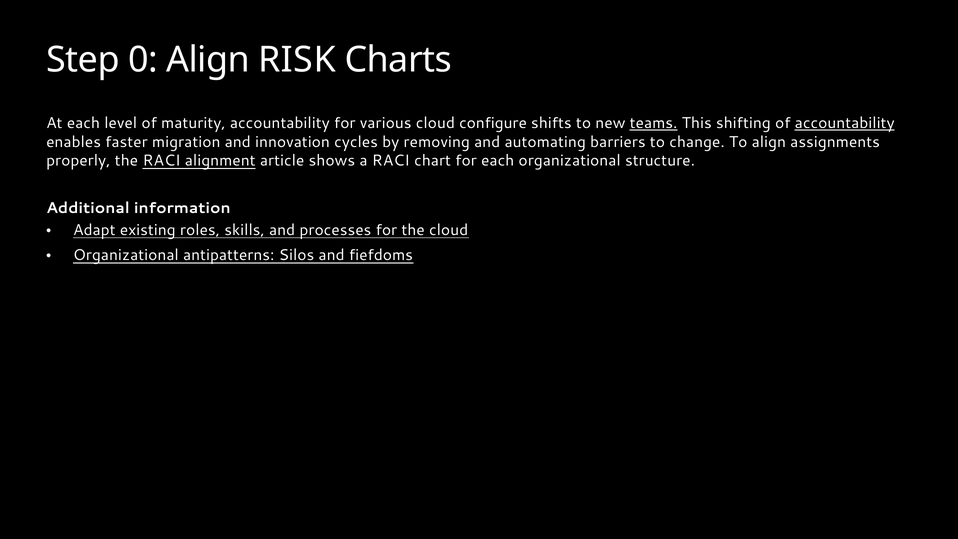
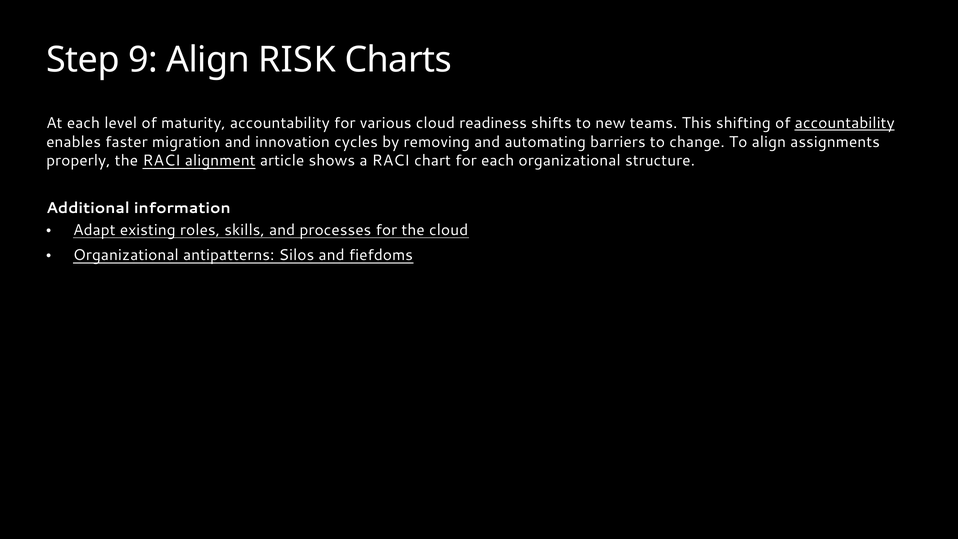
0: 0 -> 9 (143, 60)
configure: configure -> readiness (493, 123)
teams underline: present -> none (654, 123)
